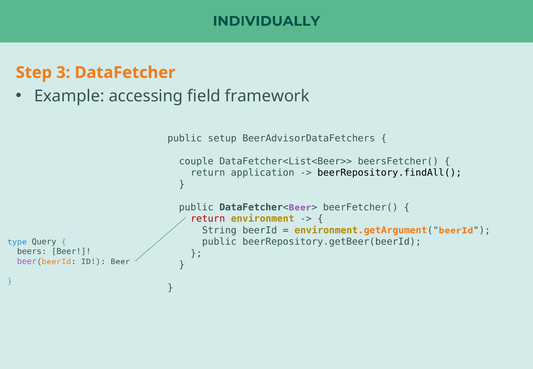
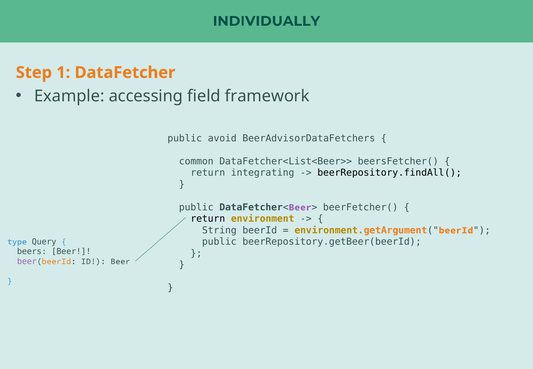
3: 3 -> 1 (63, 73)
setup: setup -> avoid (222, 138)
couple: couple -> common (196, 161)
application: application -> integrating (263, 173)
return colour: red -> black (208, 219)
